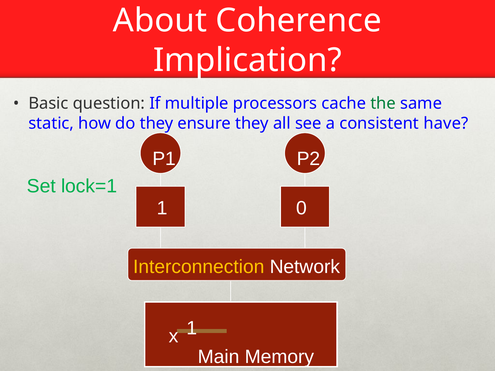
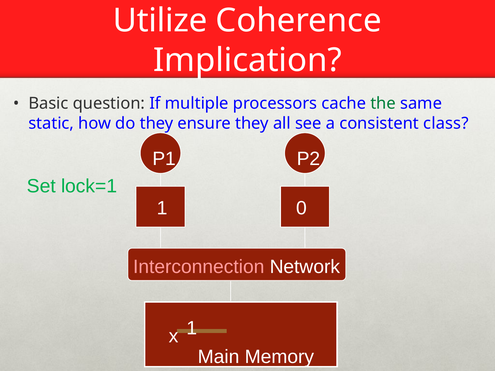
About: About -> Utilize (160, 21)
have: have -> class (446, 123)
Interconnection colour: yellow -> pink (199, 267)
